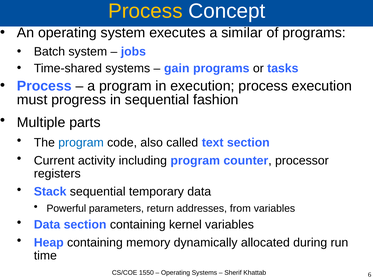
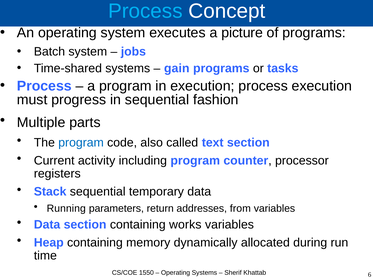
Process colour: yellow -> light blue (145, 11)
similar: similar -> picture (242, 33)
Powerful: Powerful -> Running (66, 208)
kernel: kernel -> works (185, 224)
